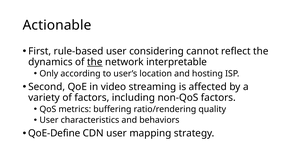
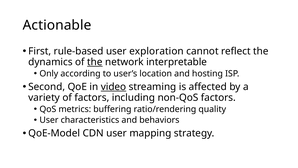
considering: considering -> exploration (156, 51)
video underline: none -> present (113, 87)
QoE-Define: QoE-Define -> QoE-Model (54, 133)
